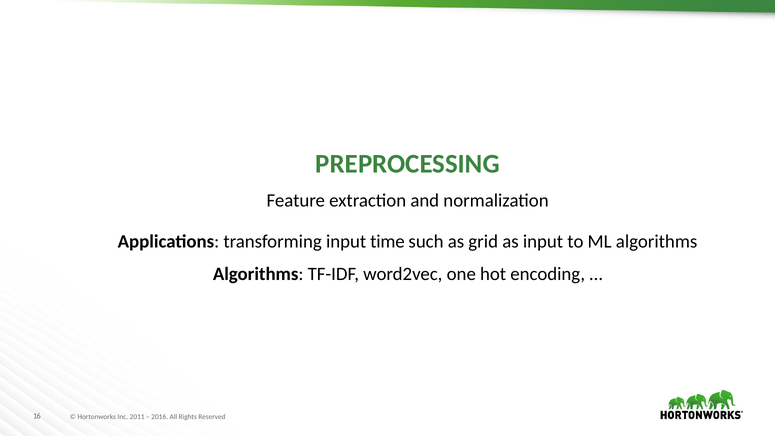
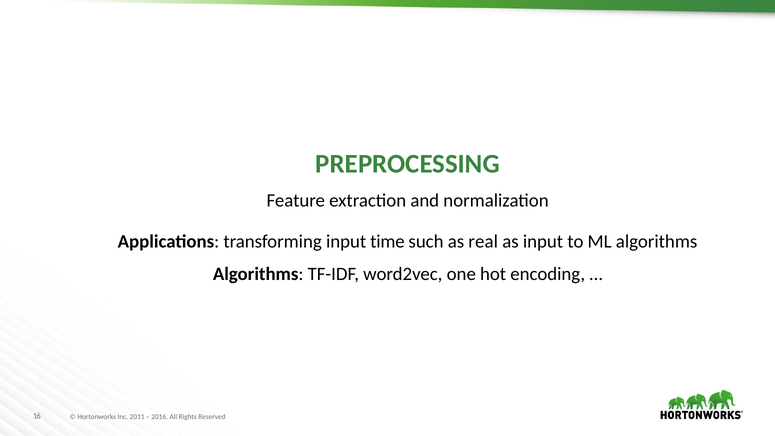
grid: grid -> real (483, 241)
